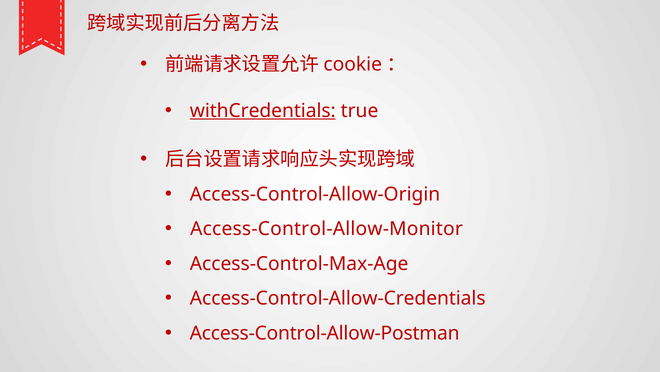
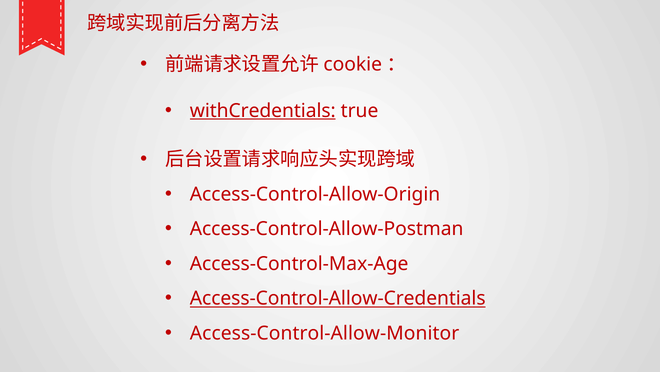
Access-Control-Allow-Monitor: Access-Control-Allow-Monitor -> Access-Control-Allow-Postman (327, 229)
Access-Control-Allow-Credentials underline: none -> present (338, 298)
Access-Control-Allow-Postman: Access-Control-Allow-Postman -> Access-Control-Allow-Monitor (325, 333)
